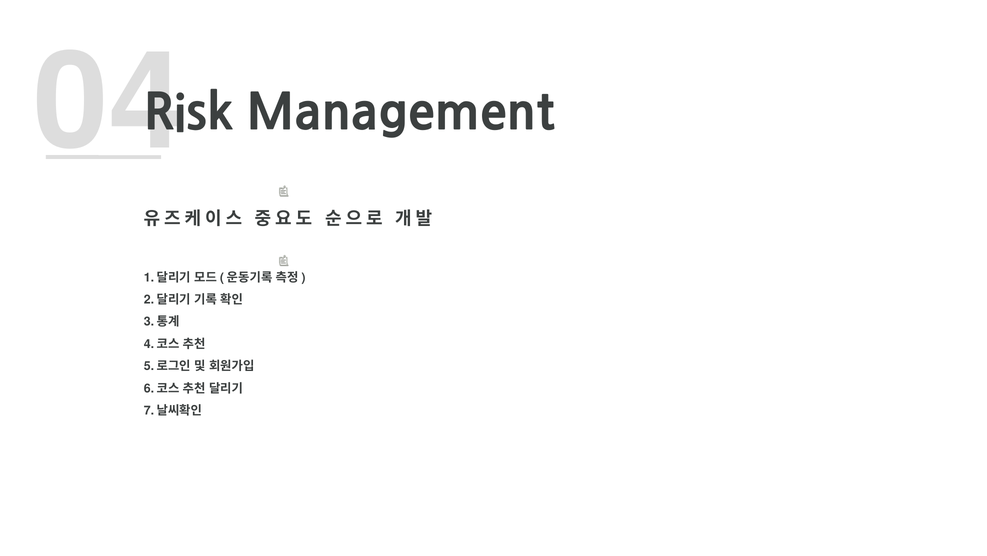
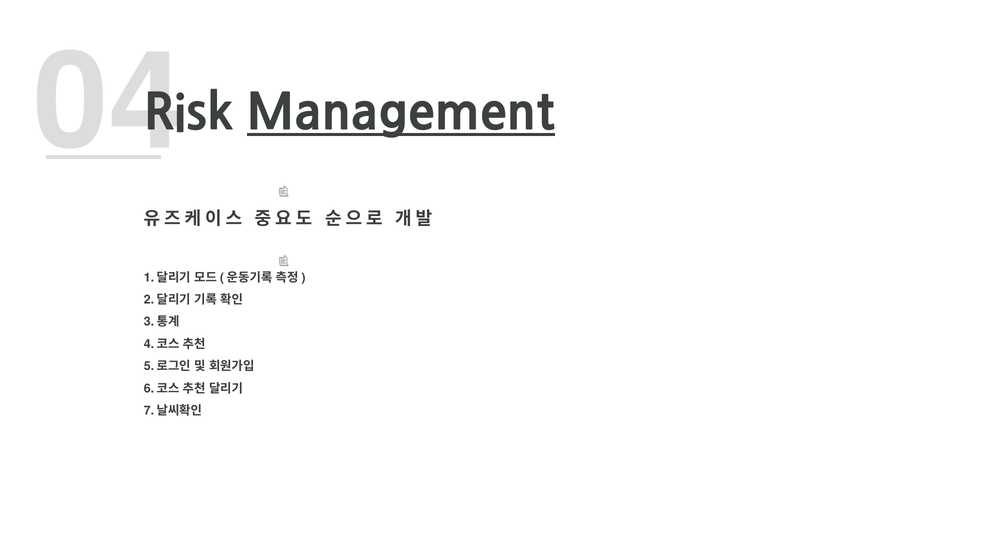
Management underline: none -> present (401, 113)
